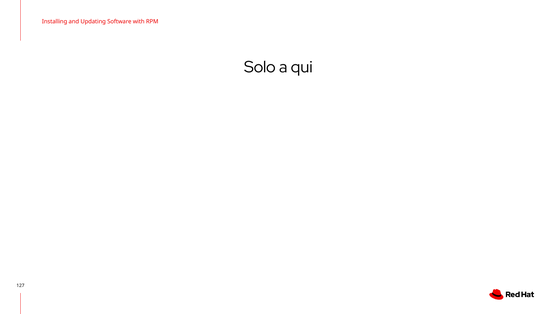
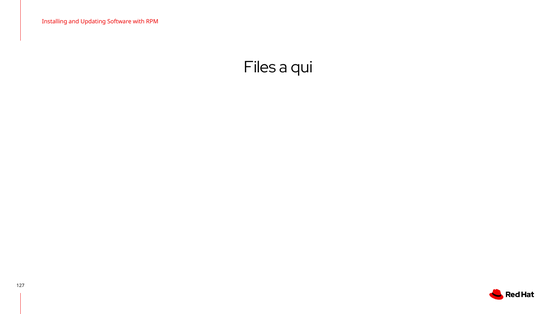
Solo: Solo -> Files (260, 67)
